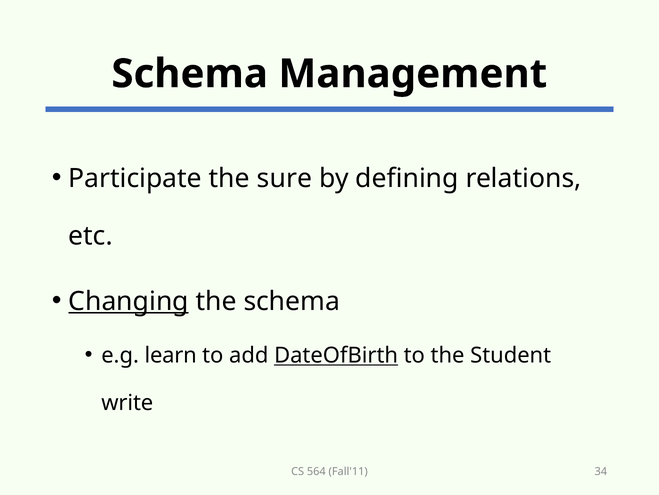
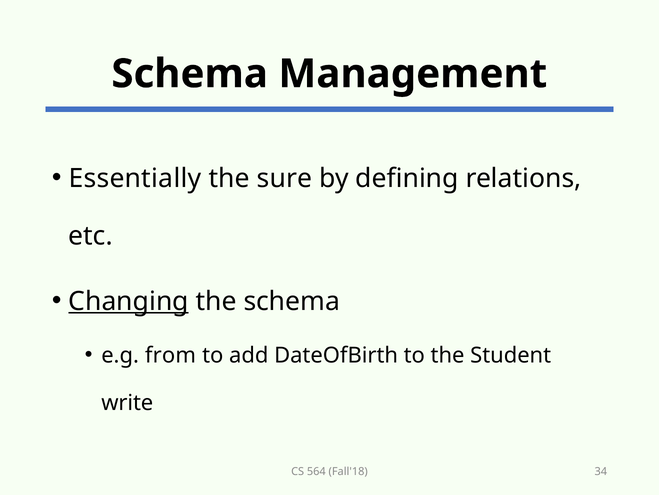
Participate: Participate -> Essentially (135, 178)
learn: learn -> from (170, 355)
DateOfBirth underline: present -> none (336, 355)
Fall'11: Fall'11 -> Fall'18 (348, 471)
